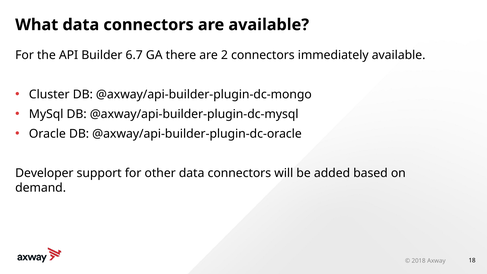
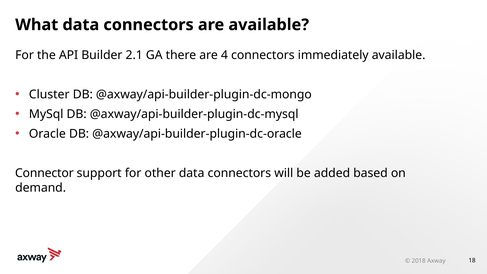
6.7: 6.7 -> 2.1 (134, 55)
2: 2 -> 4 (224, 55)
Developer: Developer -> Connector (44, 173)
